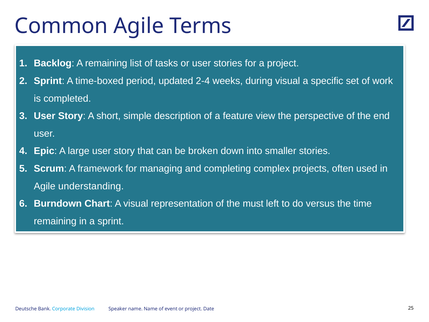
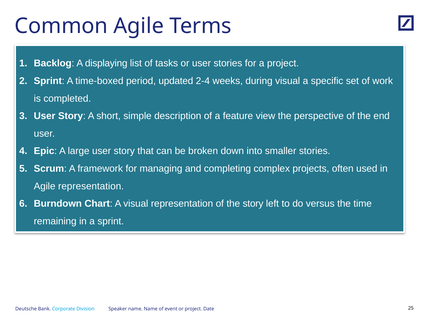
A remaining: remaining -> displaying (106, 63)
Agile understanding: understanding -> representation (91, 186)
the must: must -> story (253, 203)
